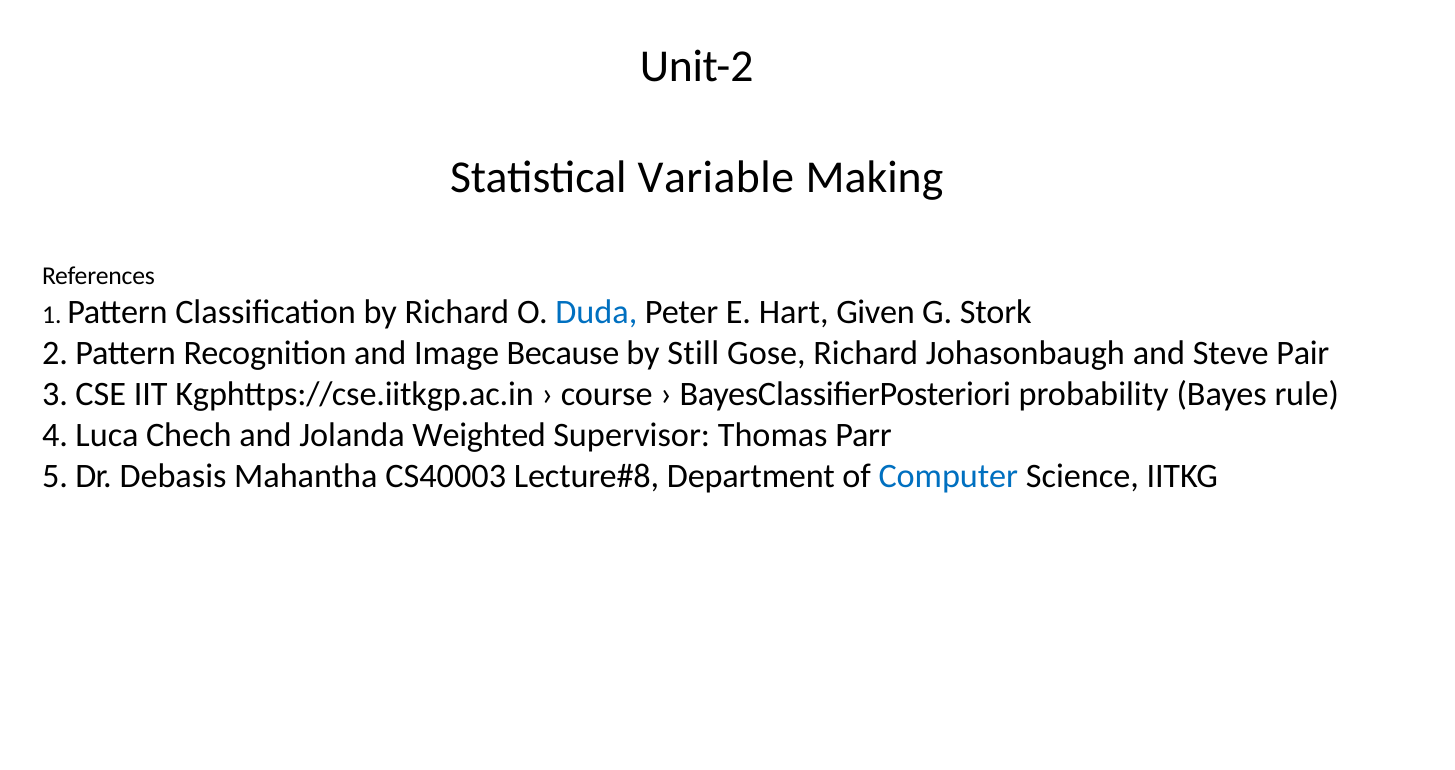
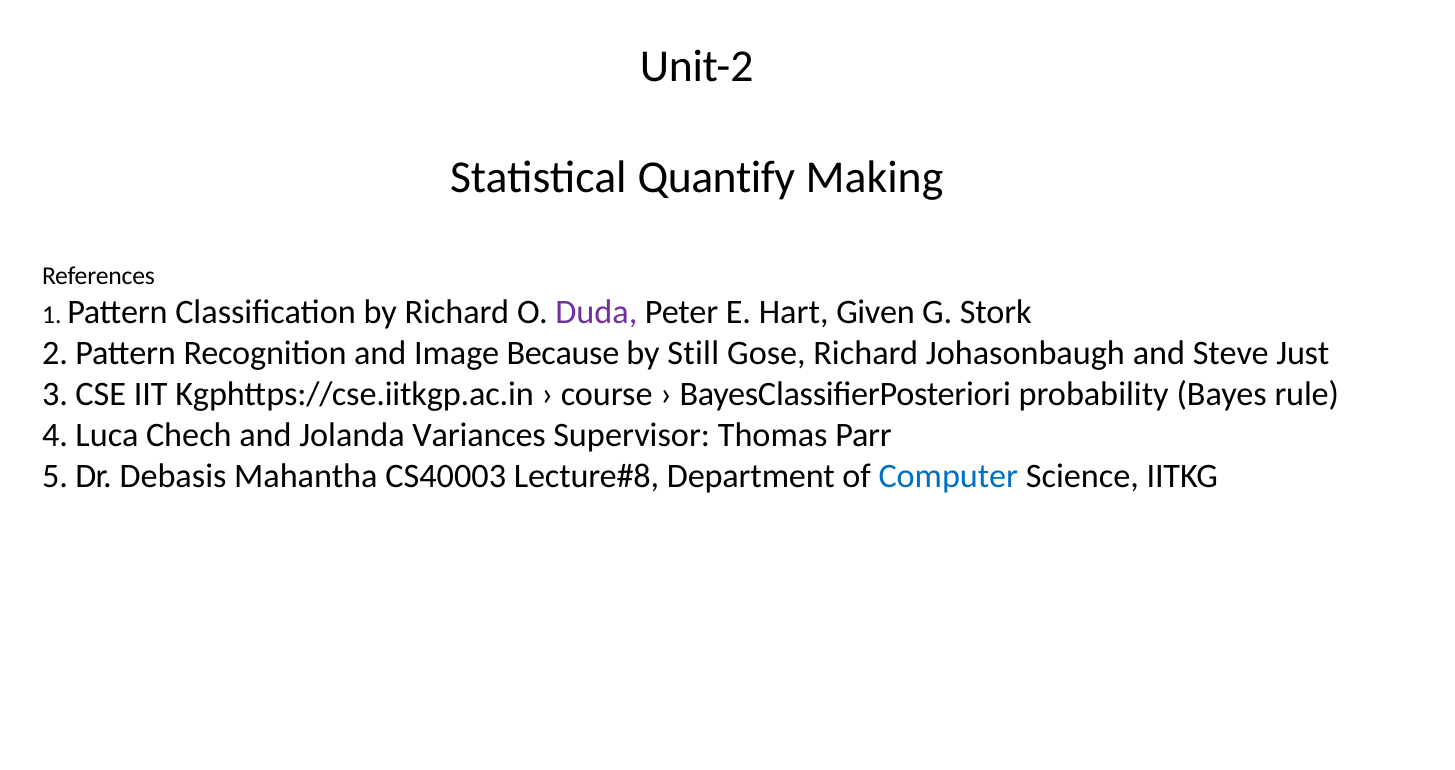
Variable: Variable -> Quantify (716, 177)
Duda colour: blue -> purple (596, 312)
Pair: Pair -> Just (1303, 354)
Weighted: Weighted -> Variances (479, 436)
